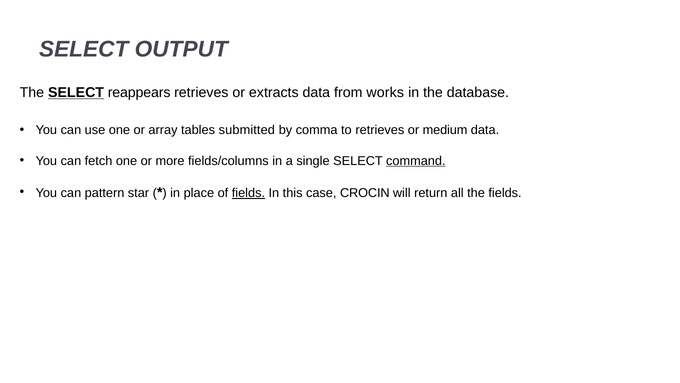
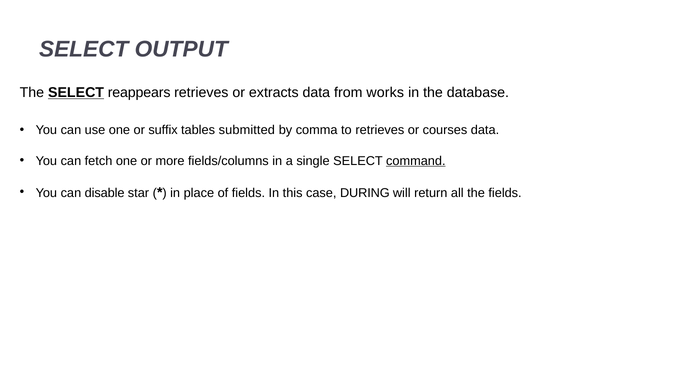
array: array -> suffix (163, 130)
medium: medium -> courses (445, 130)
pattern: pattern -> disable (105, 193)
fields underline: present -> none (248, 193)
CROCIN: CROCIN -> DURING (365, 193)
